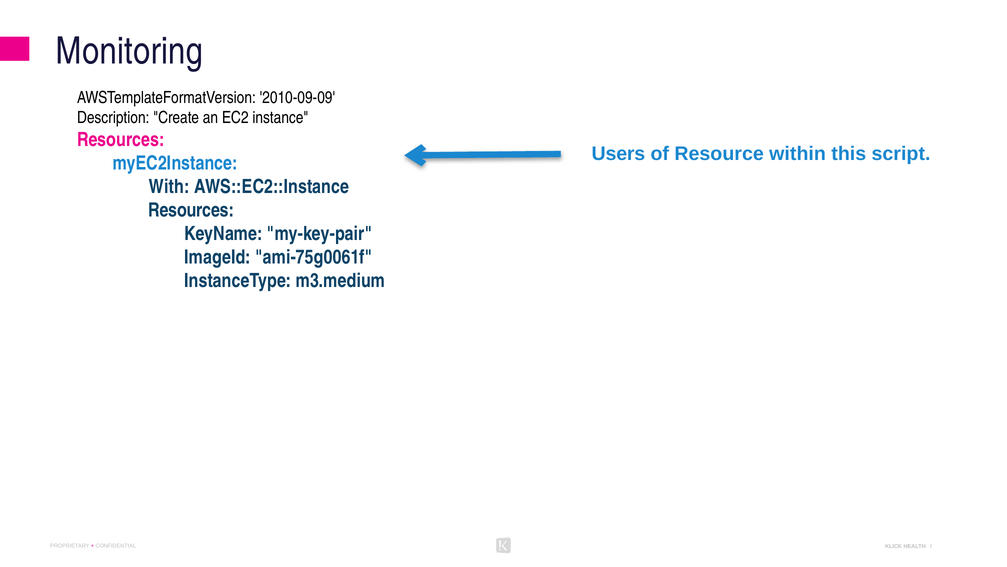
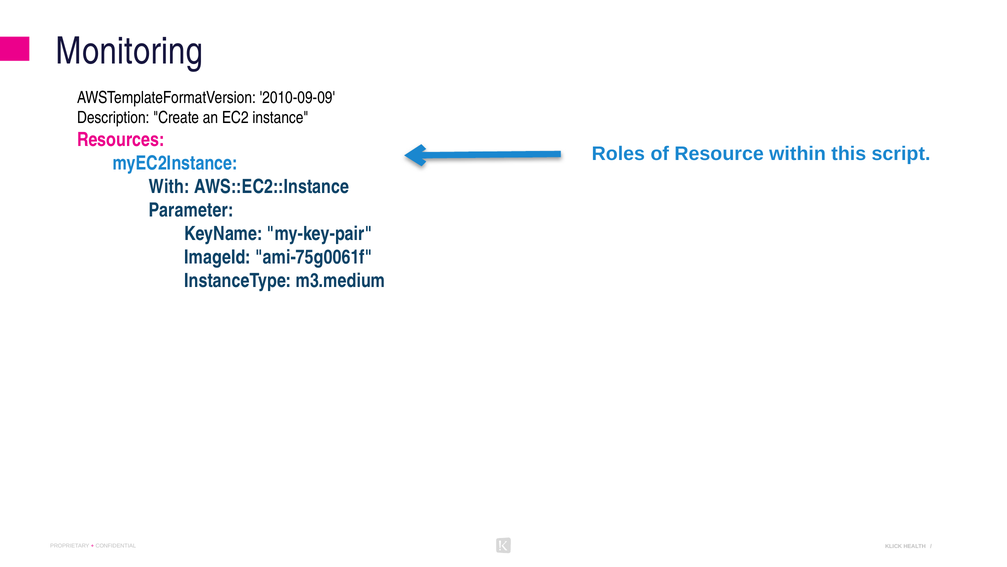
Users: Users -> Roles (618, 154)
Resources: Resources -> Parameter (191, 210)
